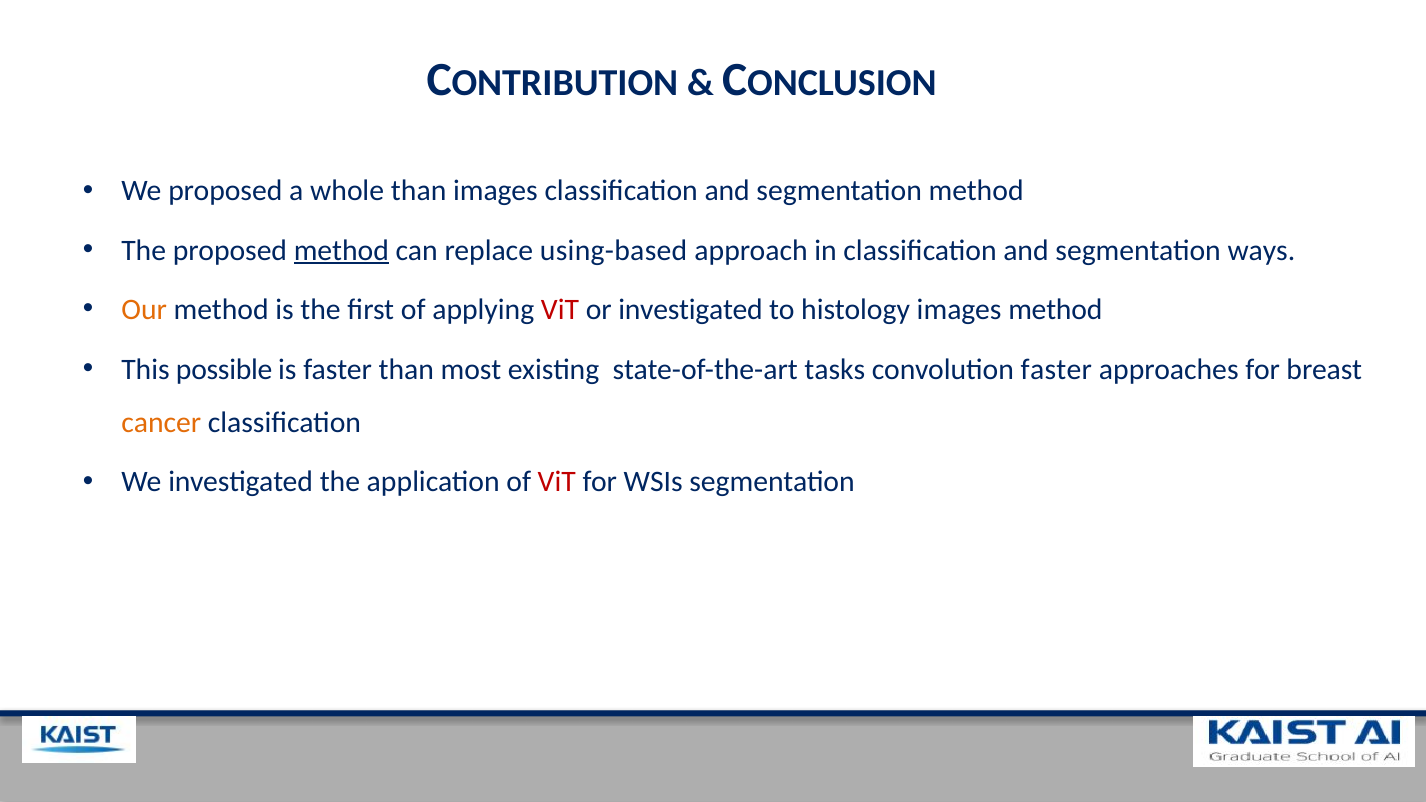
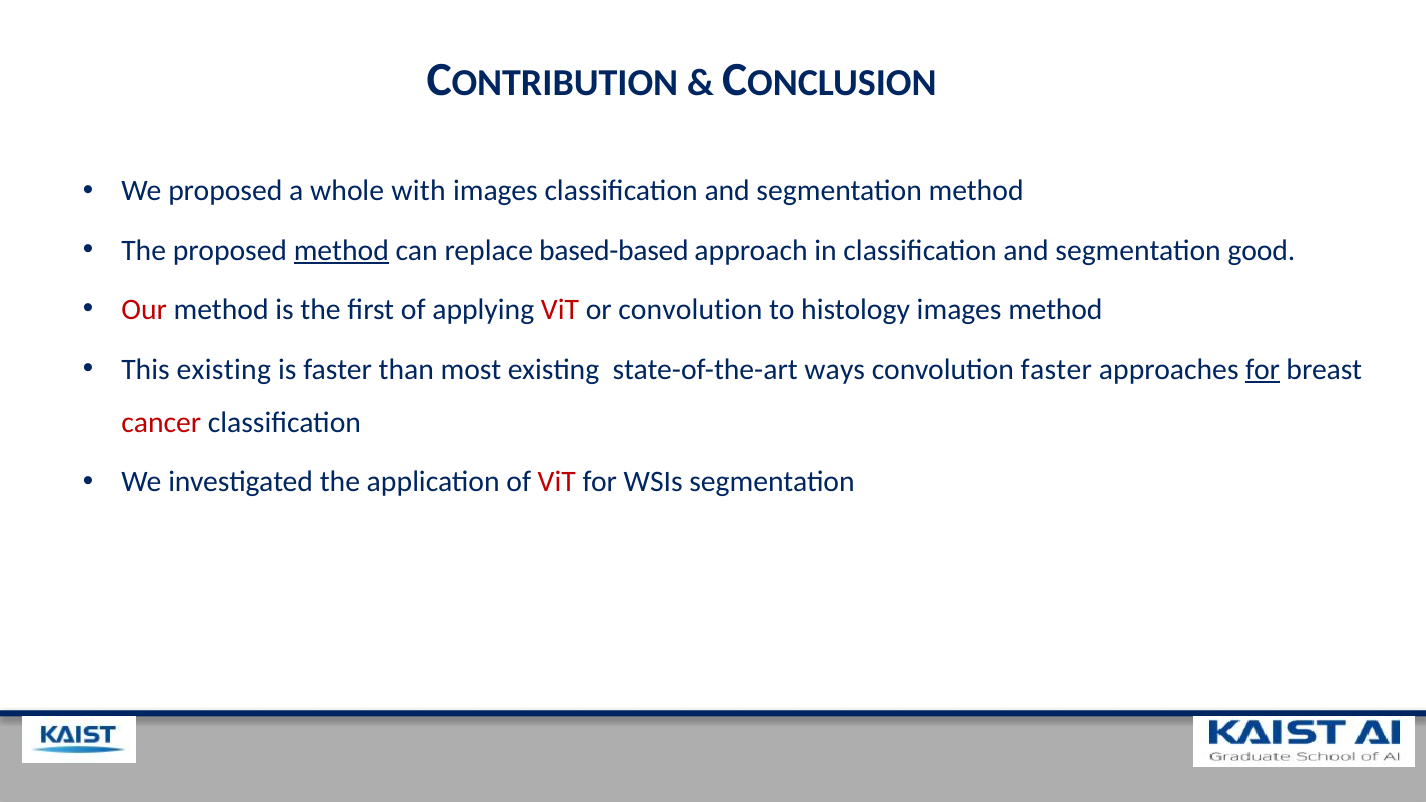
whole than: than -> with (419, 191)
using-based: using-based -> based-based (614, 251)
ways: ways -> good (1261, 251)
Our colour: orange -> red (144, 310)
or investigated: investigated -> convolution (690, 310)
This possible: possible -> existing (224, 369)
tasks: tasks -> ways (835, 369)
for underline: none -> present (1263, 369)
cancer colour: orange -> red (161, 423)
